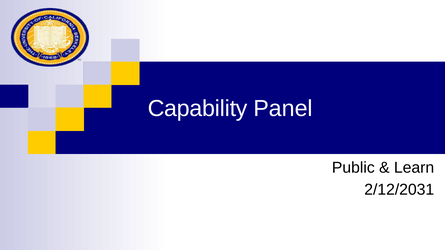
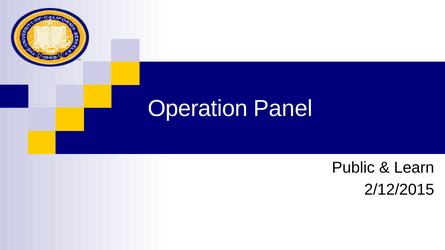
Capability: Capability -> Operation (198, 109)
2/12/2031: 2/12/2031 -> 2/12/2015 (399, 190)
